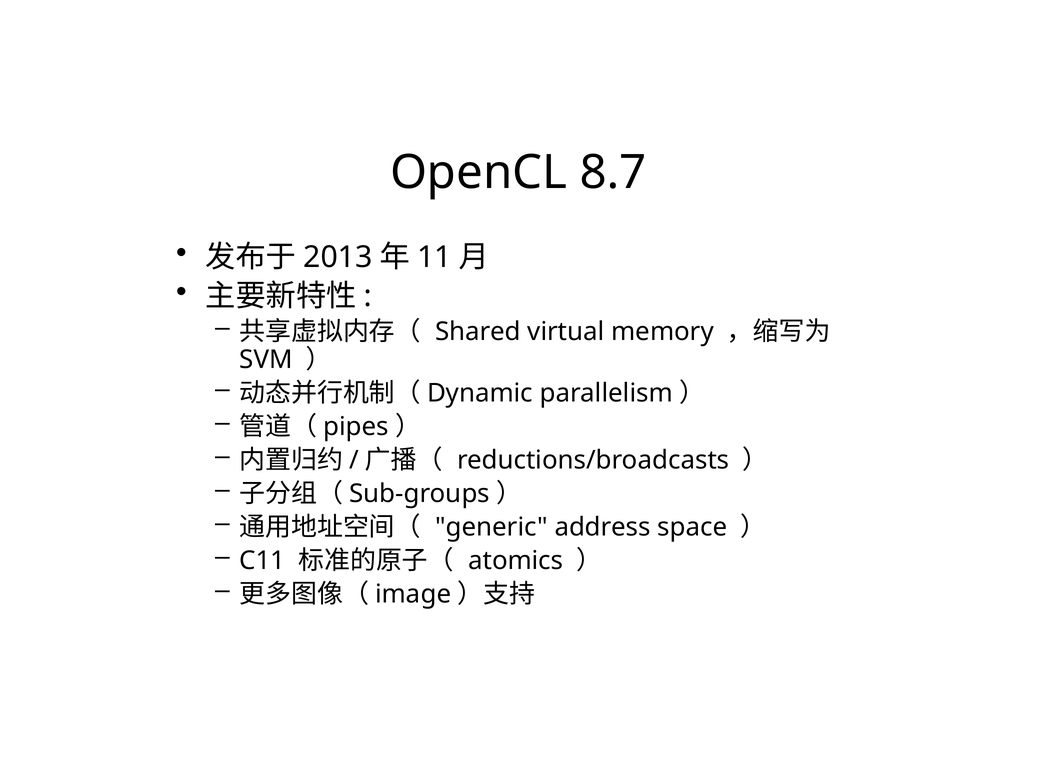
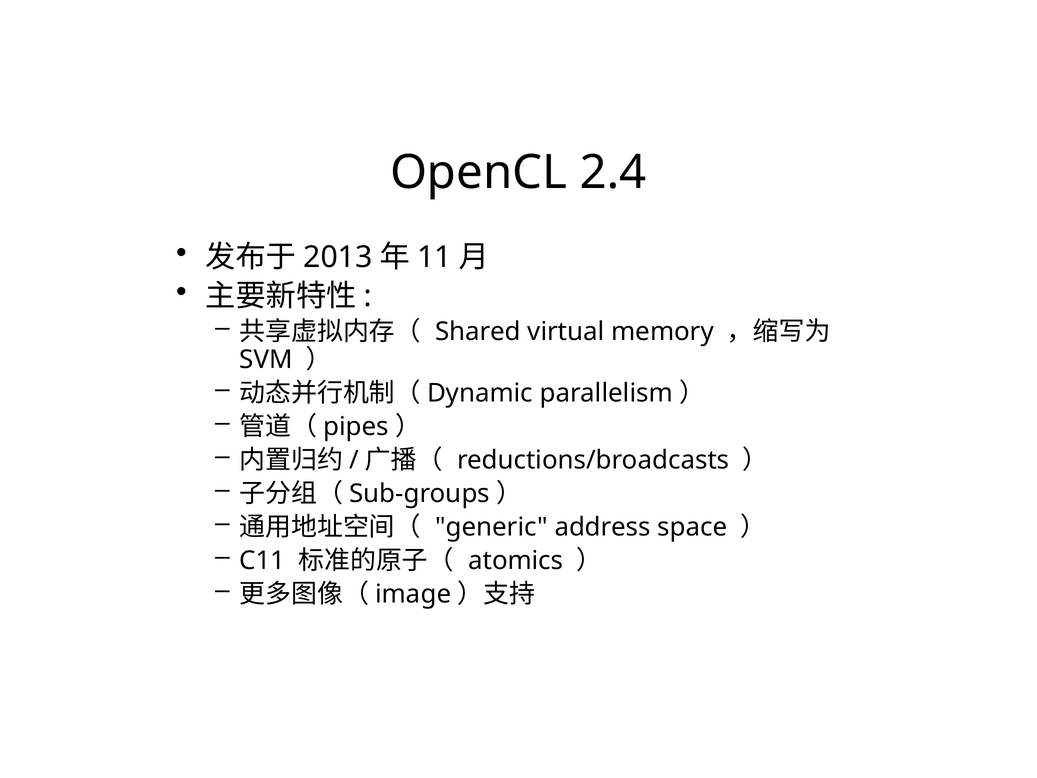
8.7: 8.7 -> 2.4 (613, 172)
